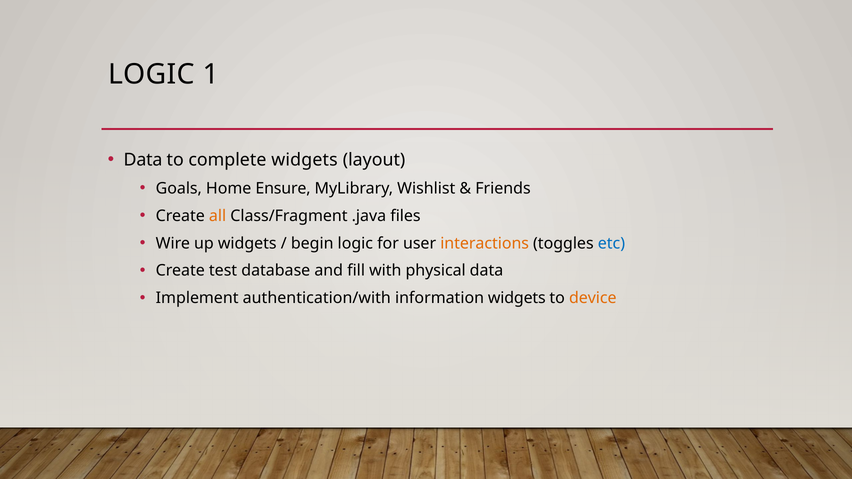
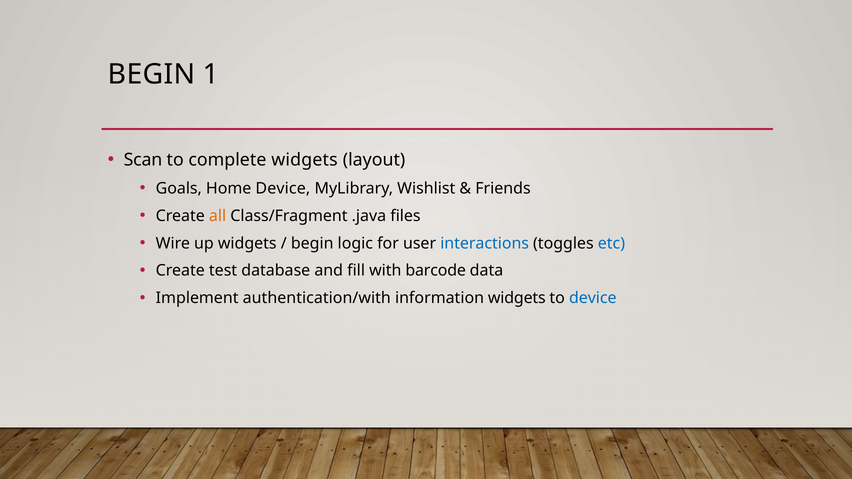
LOGIC: LOGIC -> BEGIN (152, 75)
Data: Data -> Scan (143, 160)
Home Ensure: Ensure -> Device (283, 189)
interactions colour: orange -> blue (485, 243)
physical: physical -> barcode (436, 271)
device colour: orange -> blue (593, 298)
